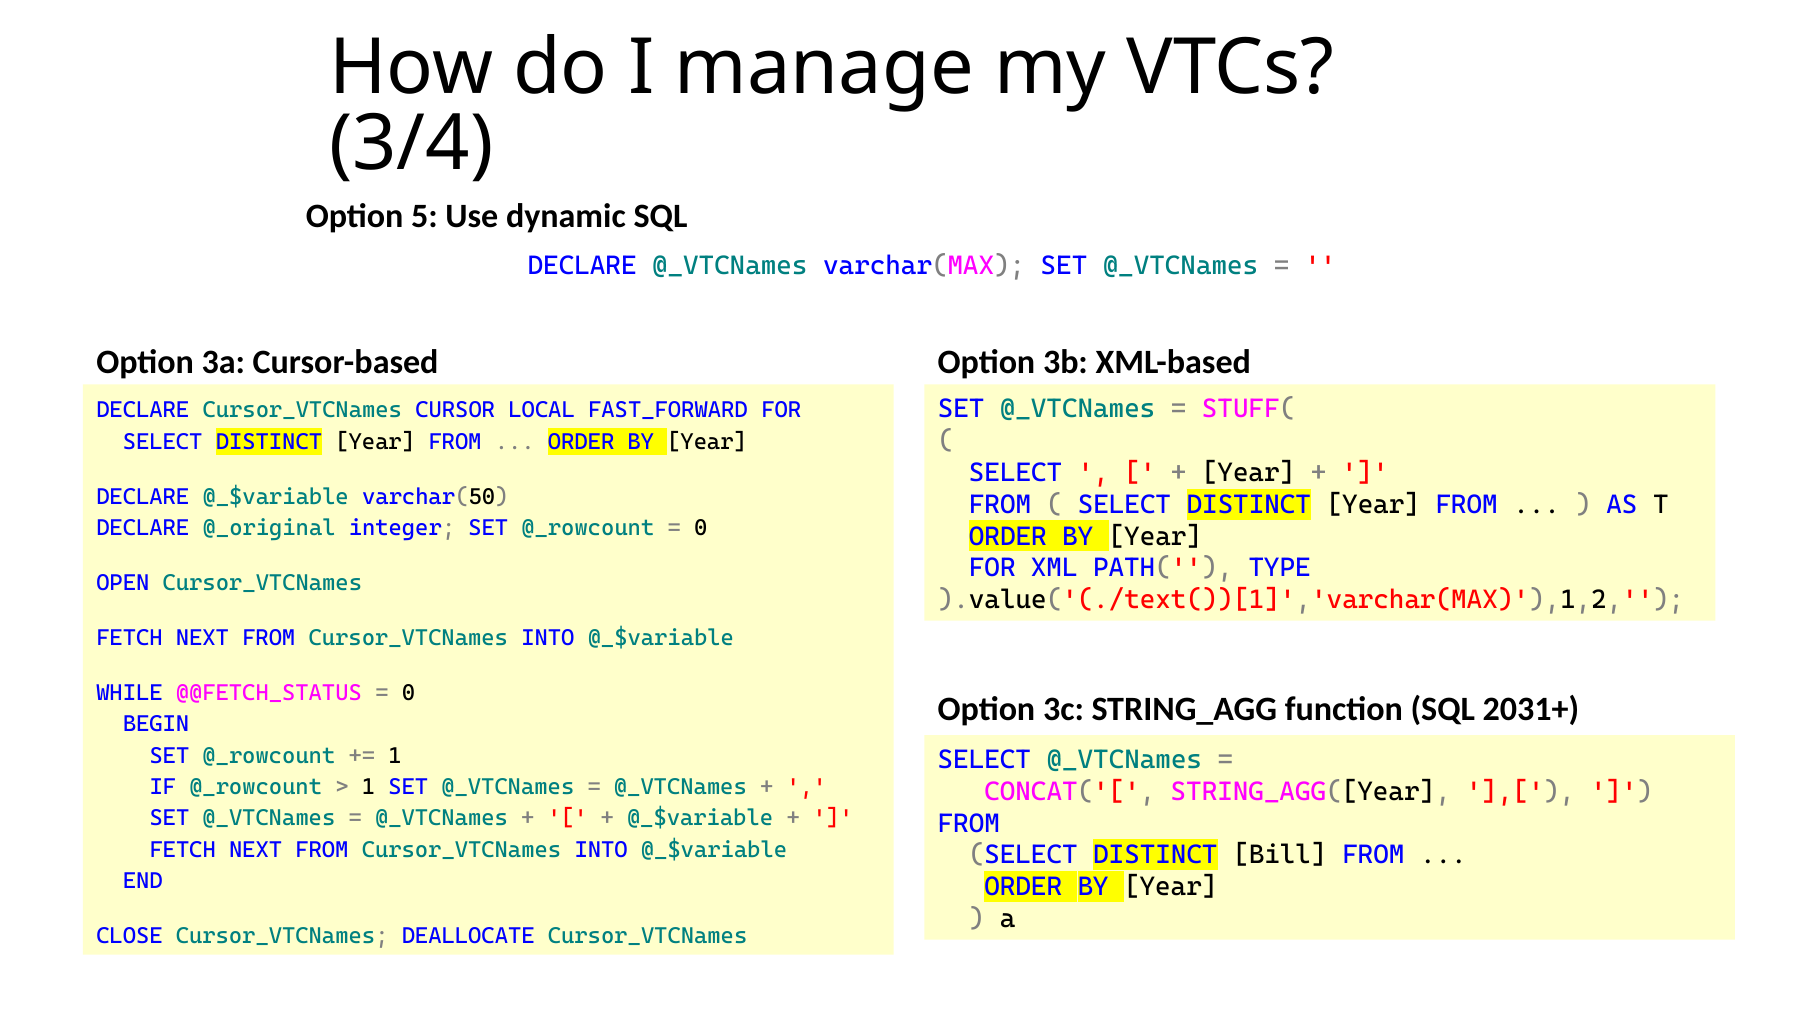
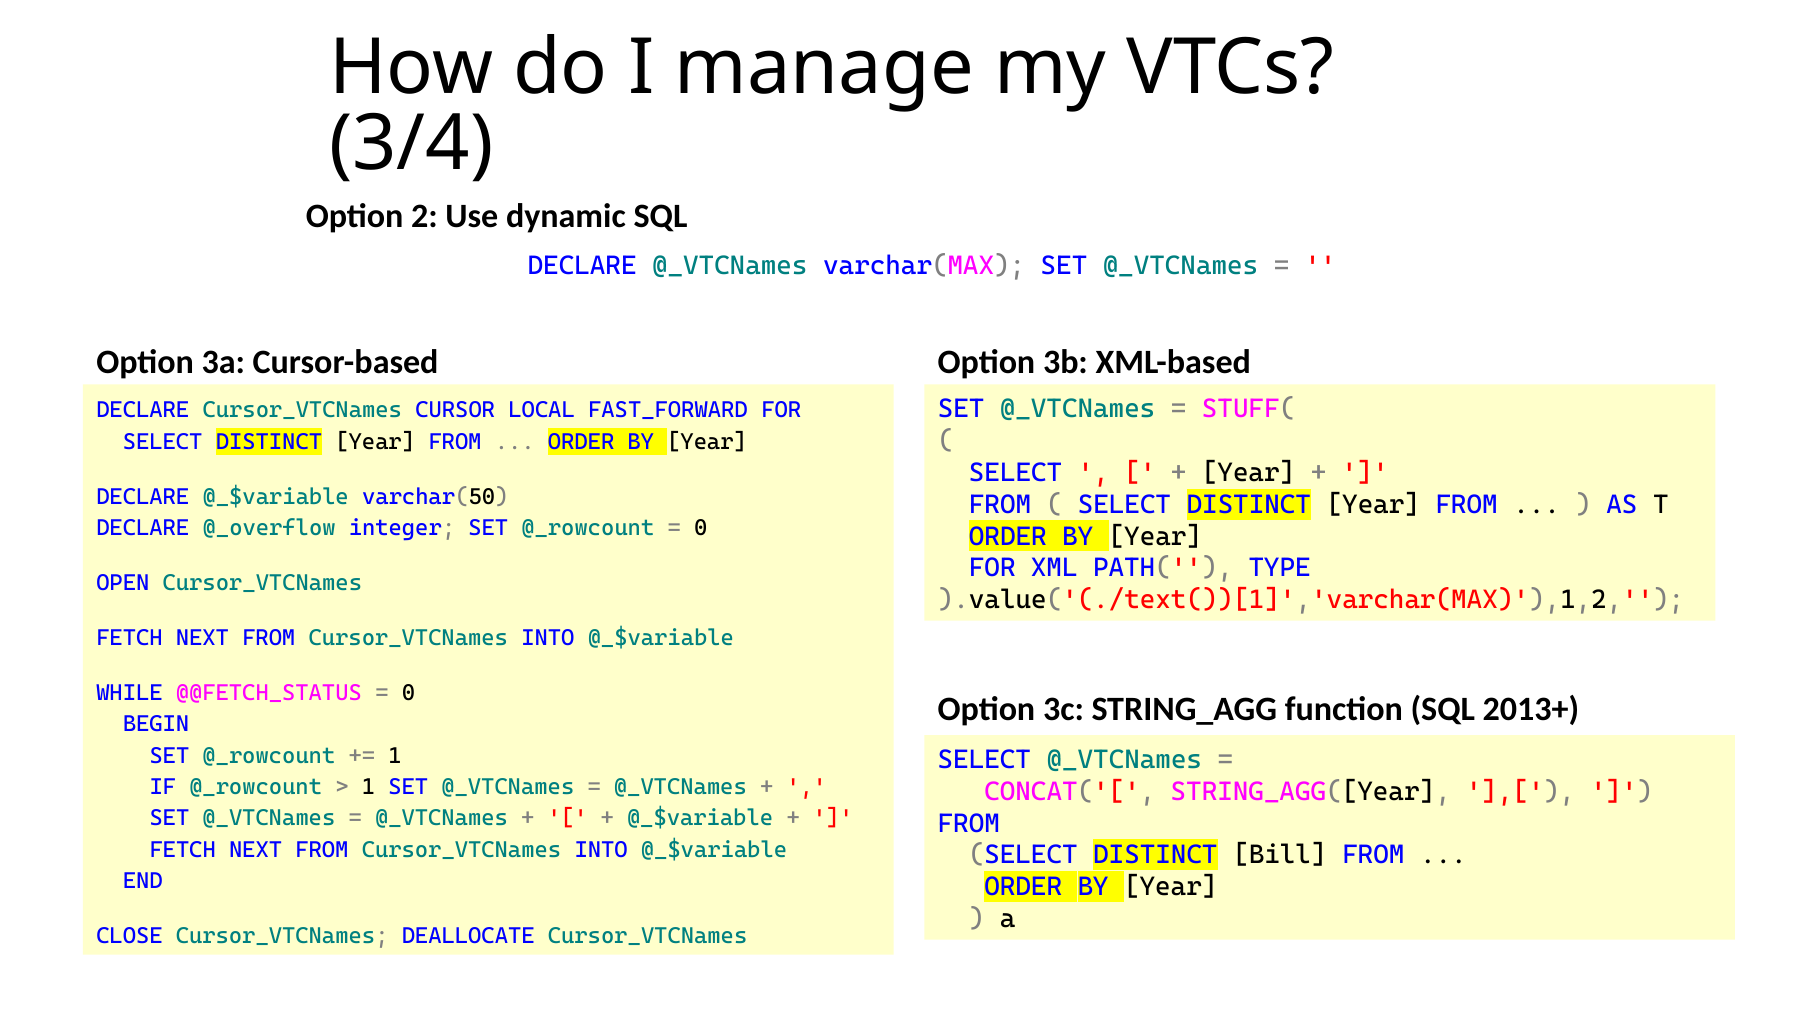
5: 5 -> 2 (424, 216)
@_original: @_original -> @_overflow (269, 528)
2031+: 2031+ -> 2013+ (1531, 709)
